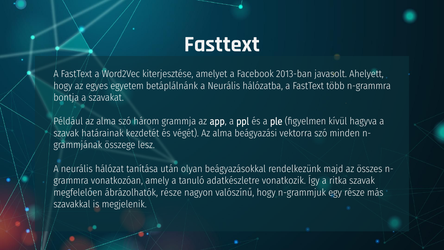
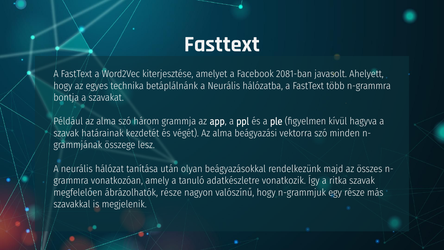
2013-ban: 2013-ban -> 2081-ban (294, 74)
egyetem: egyetem -> technika (127, 86)
